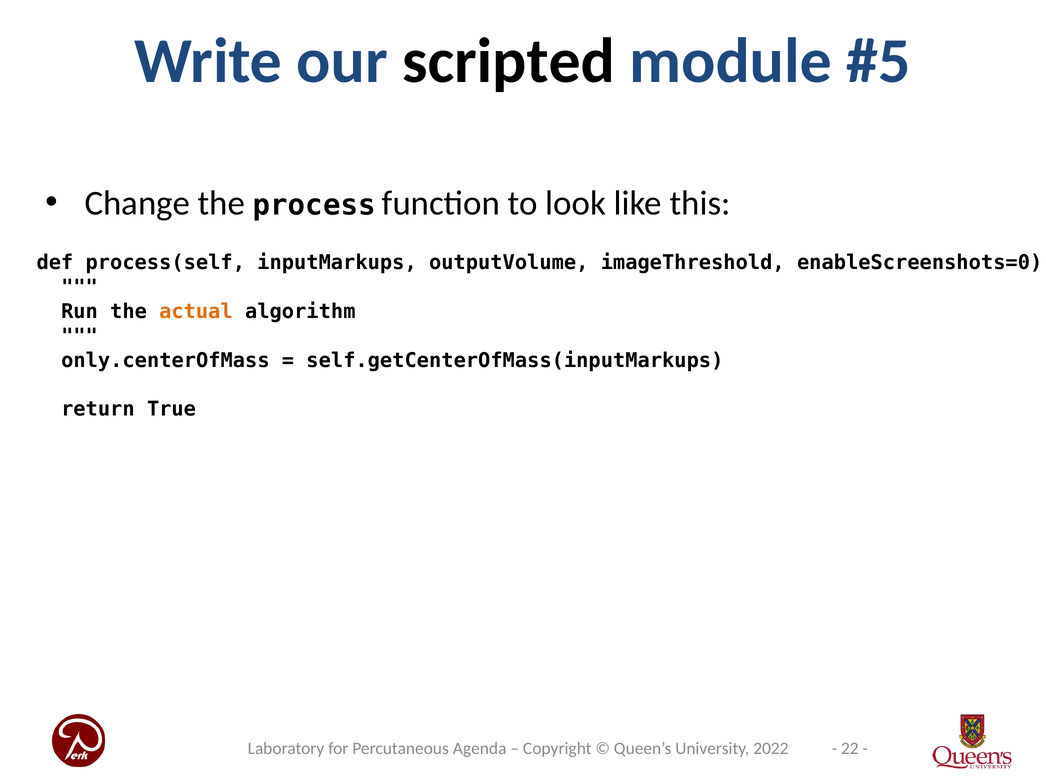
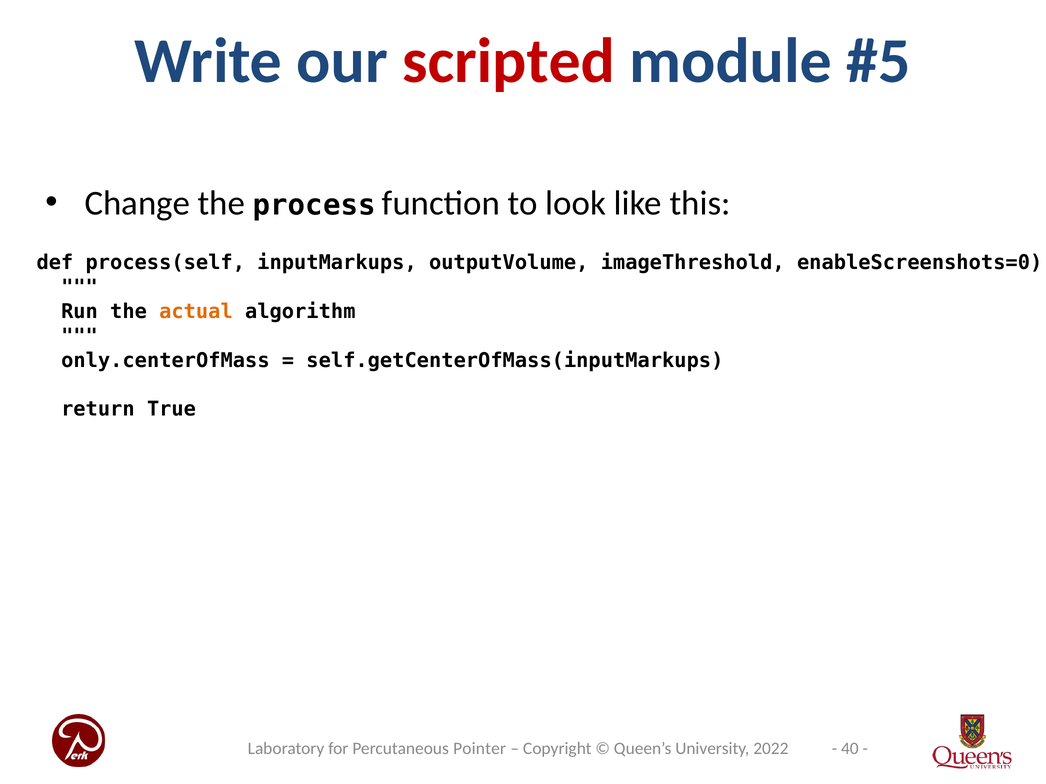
scripted colour: black -> red (509, 61)
22: 22 -> 40 (850, 749)
Agenda: Agenda -> Pointer (480, 749)
